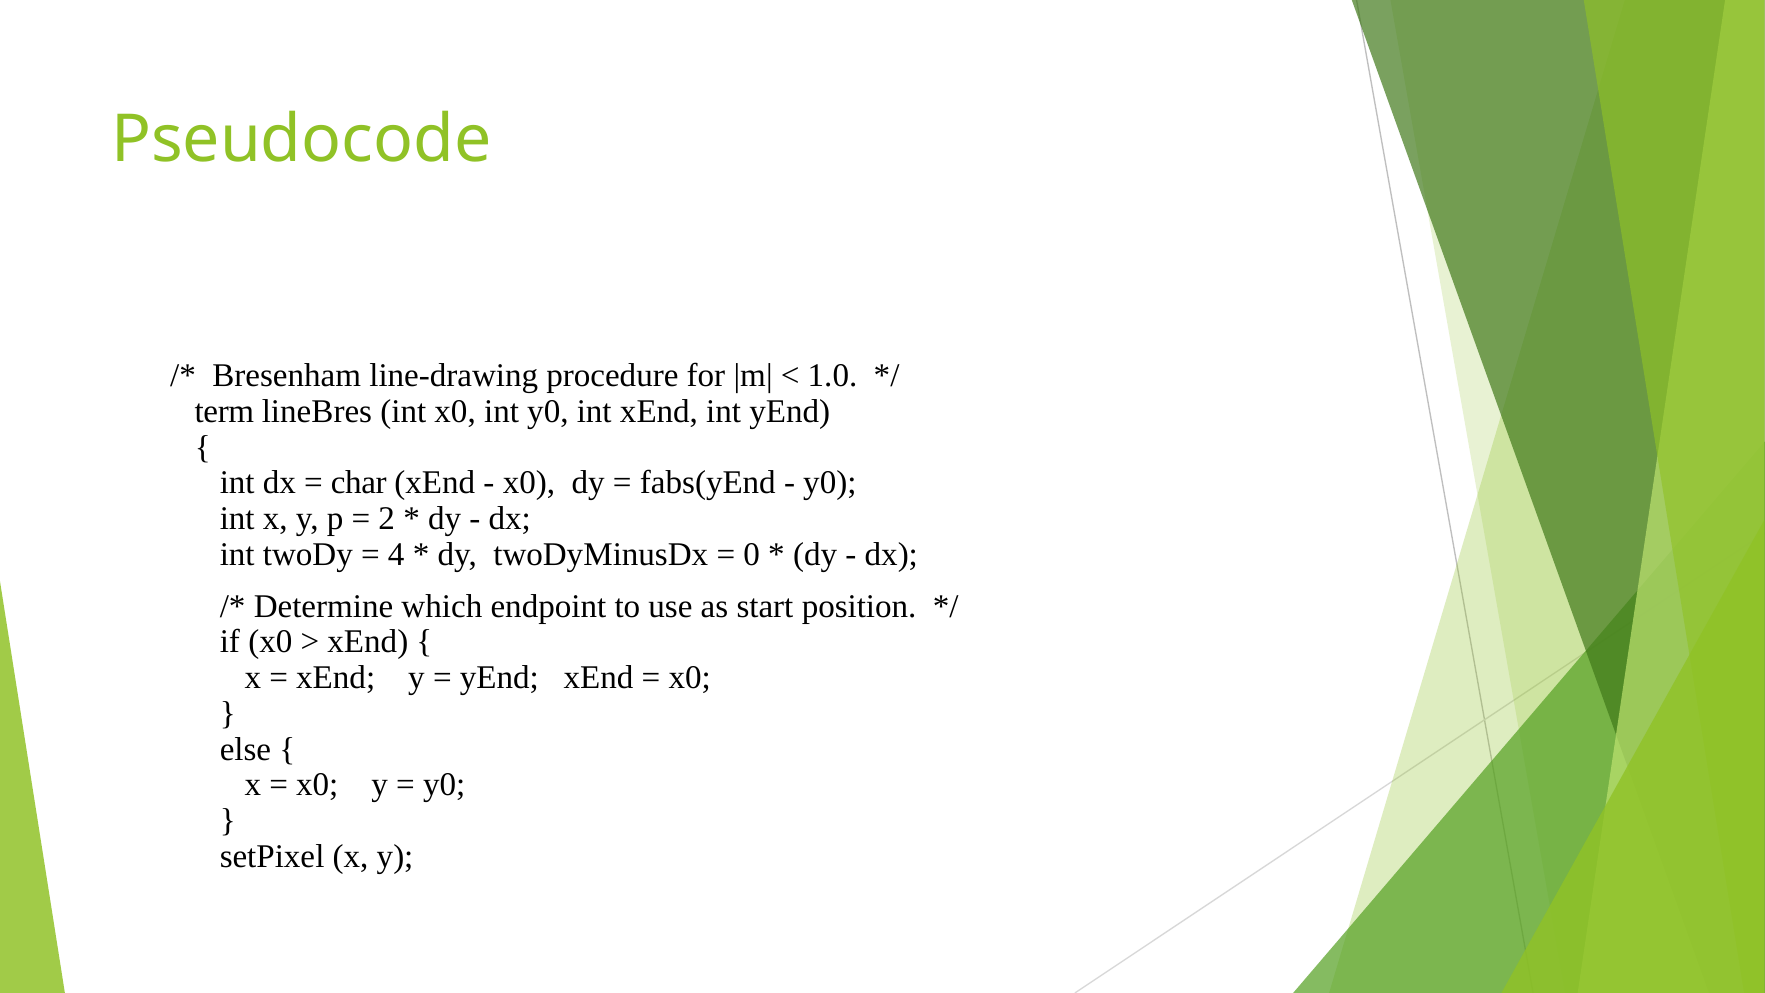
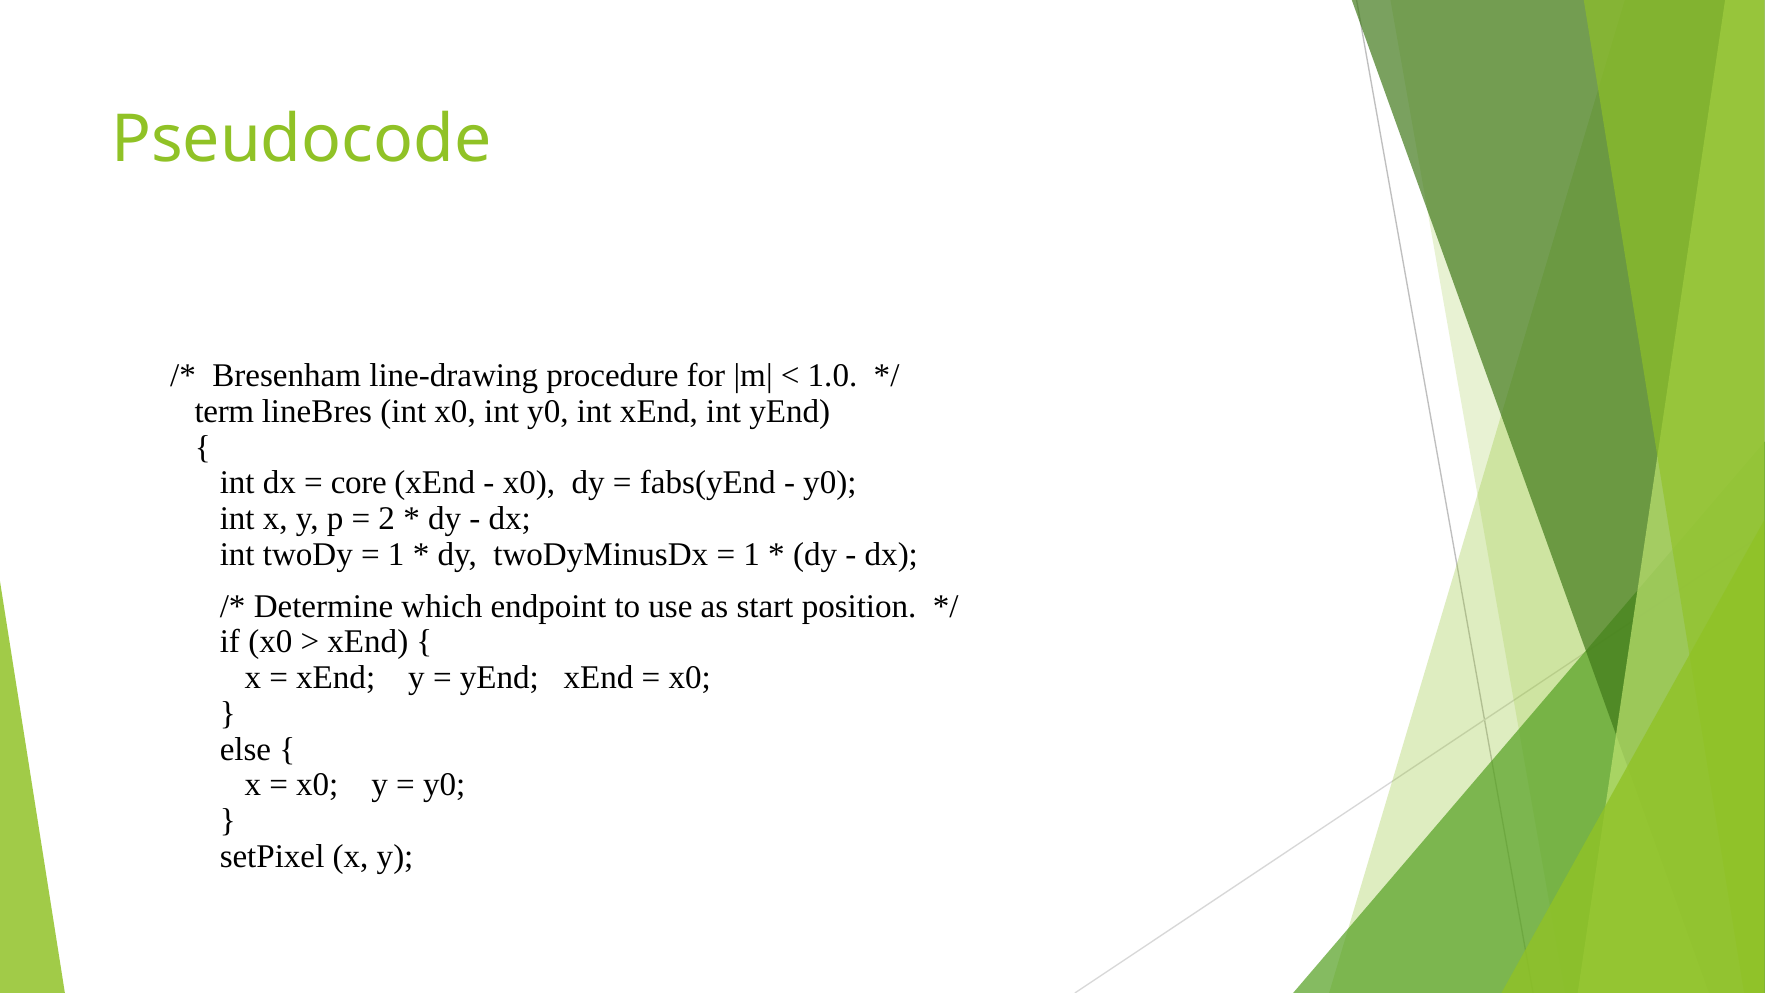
char: char -> core (359, 483)
4: 4 -> 1 (396, 554)
0: 0 -> 1 (752, 554)
